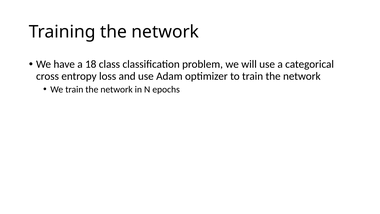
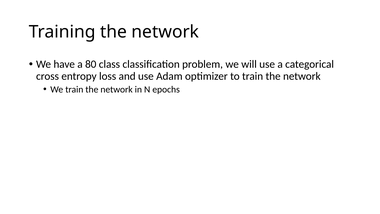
18: 18 -> 80 (91, 64)
